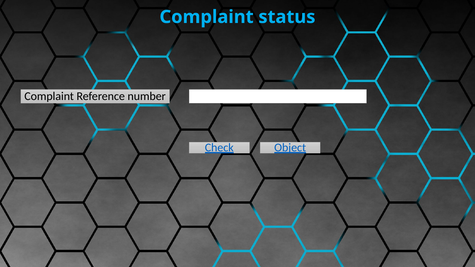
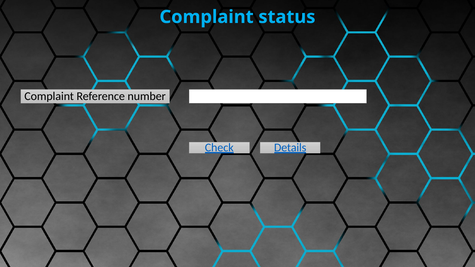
Object: Object -> Details (290, 148)
